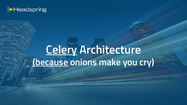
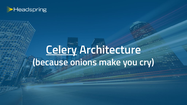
because underline: present -> none (50, 62)
